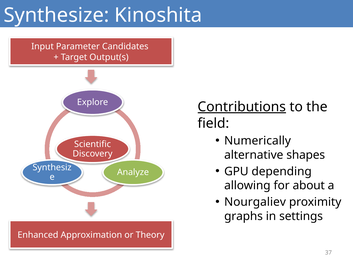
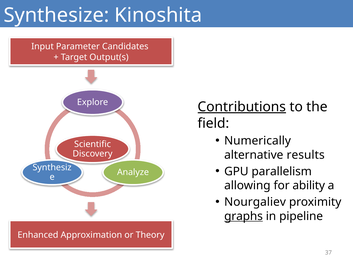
shapes: shapes -> results (306, 155)
depending: depending -> parallelism (282, 171)
about: about -> ability (309, 185)
graphs underline: none -> present (244, 216)
settings: settings -> pipeline (301, 216)
